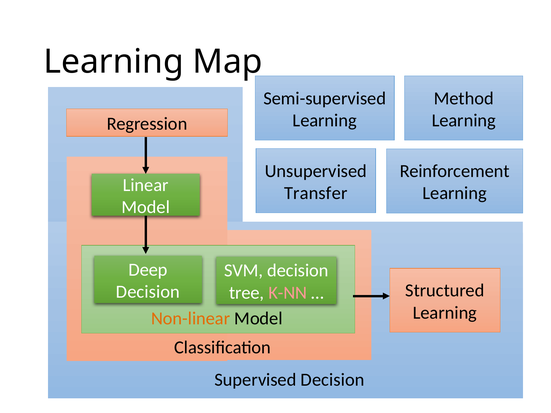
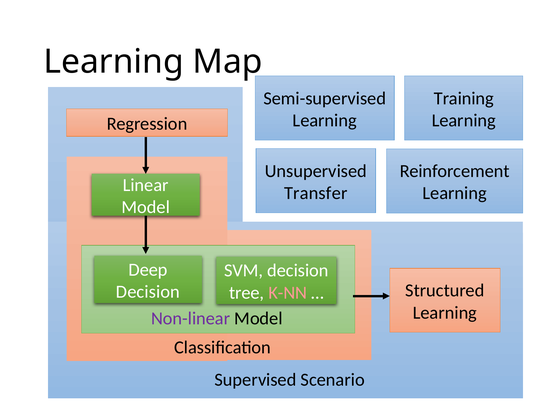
Method: Method -> Training (464, 98)
Non-linear colour: orange -> purple (191, 319)
Supervised Decision: Decision -> Scenario (333, 380)
